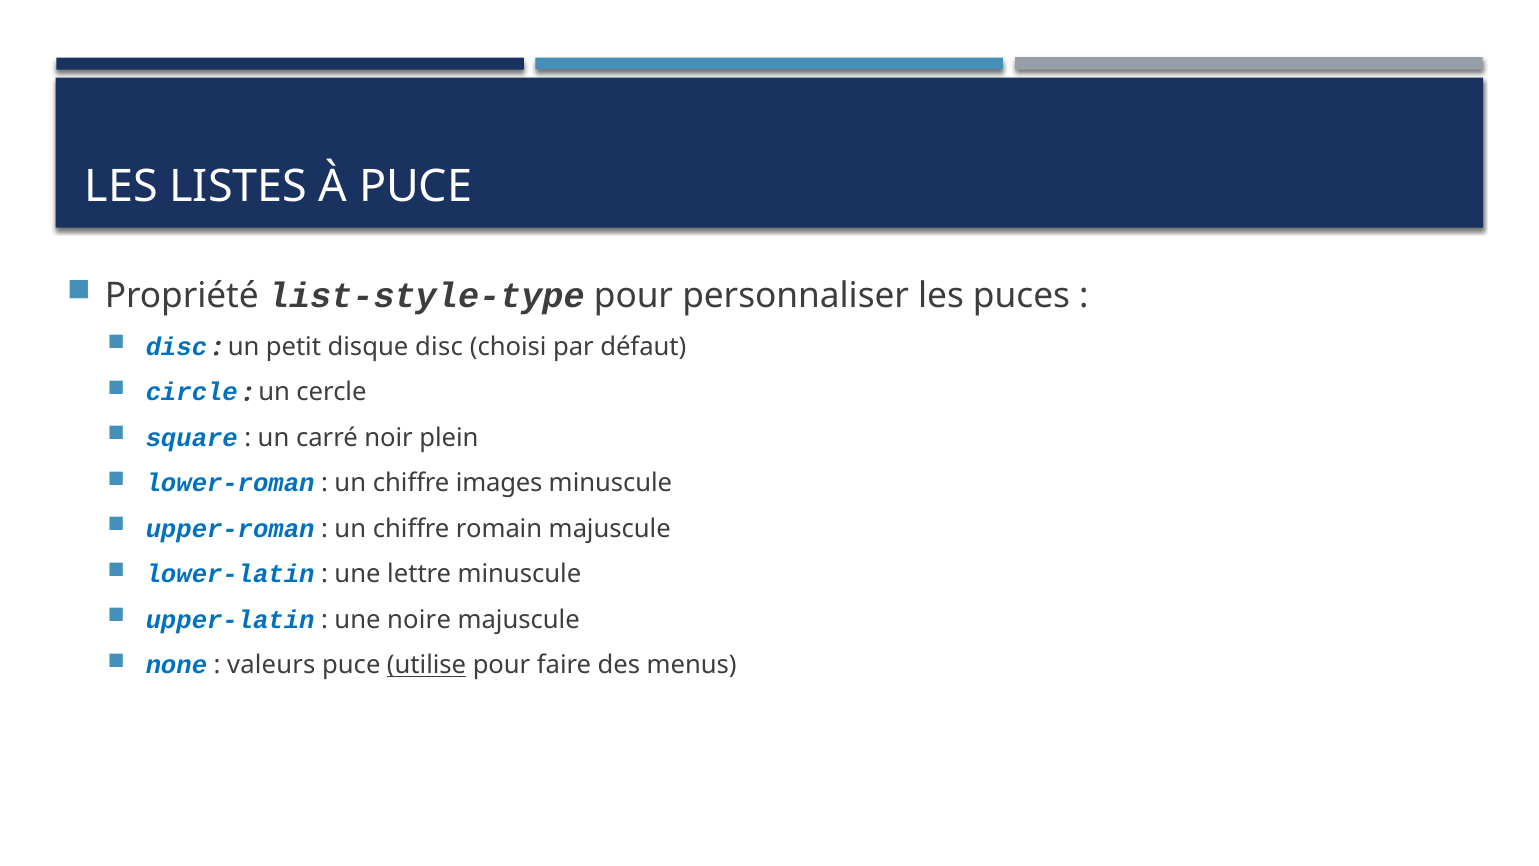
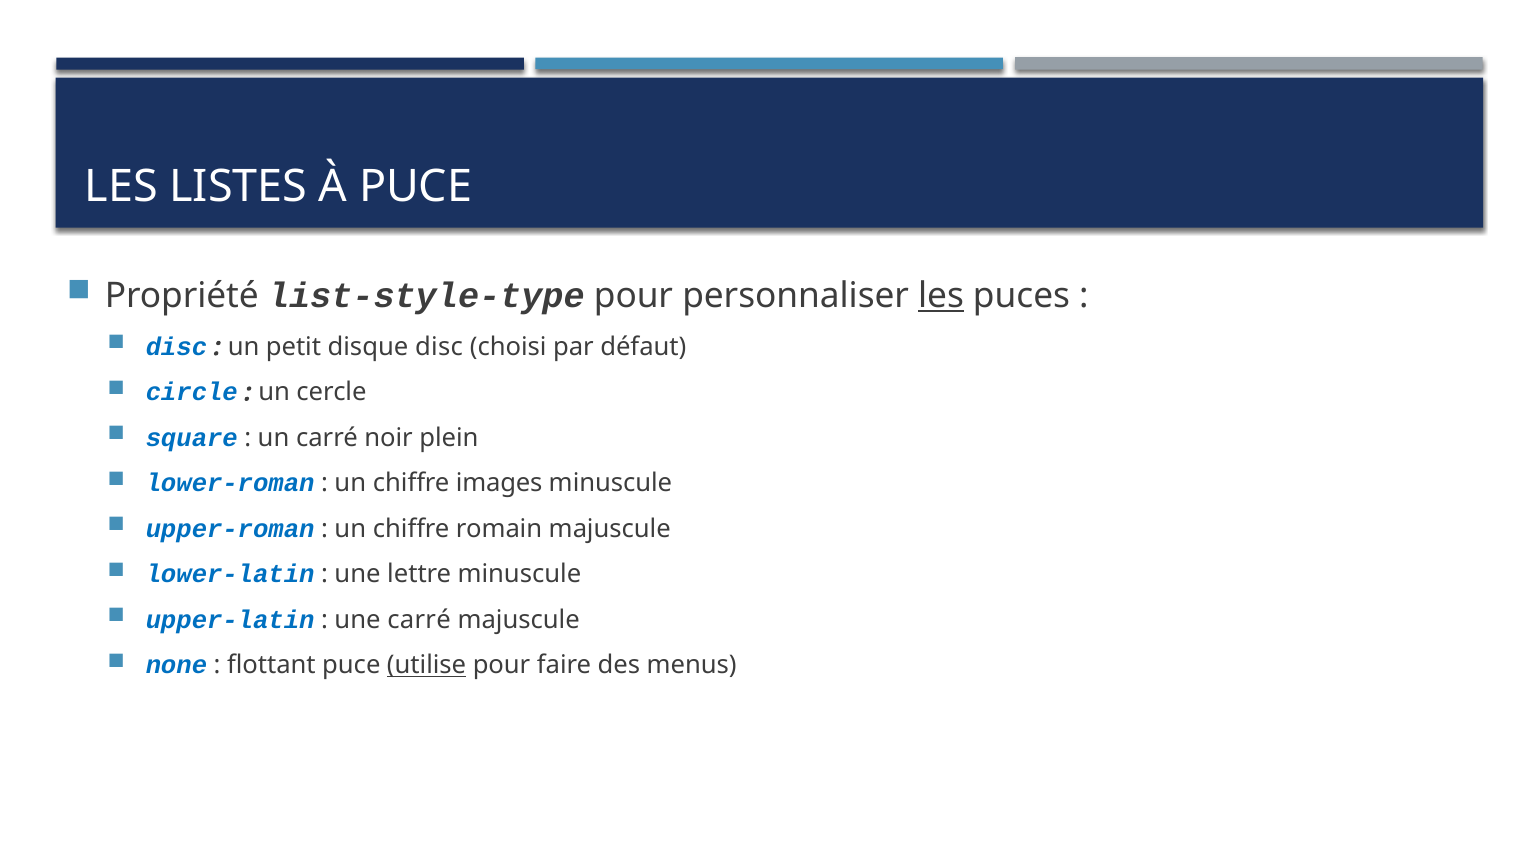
les underline: none -> present (941, 296)
une noire: noire -> carré (419, 620)
valeurs: valeurs -> flottant (271, 665)
